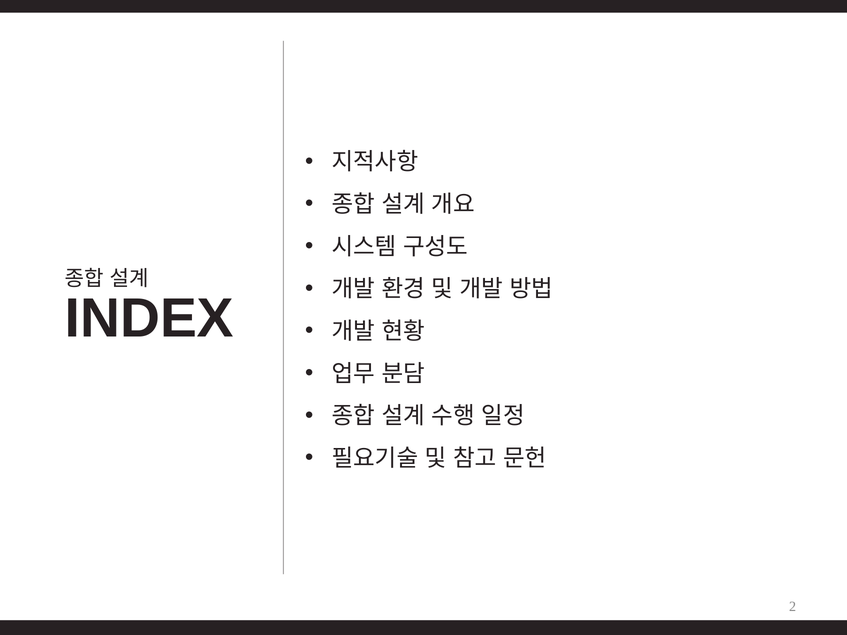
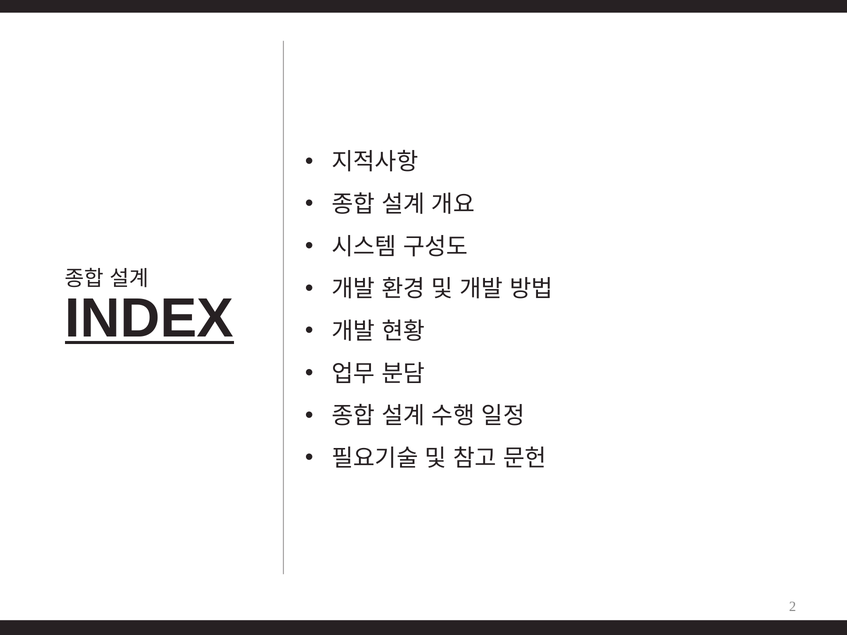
INDEX underline: none -> present (149, 319)
